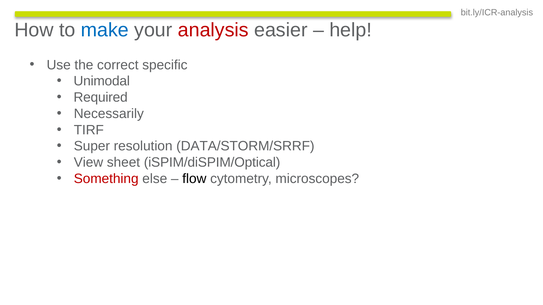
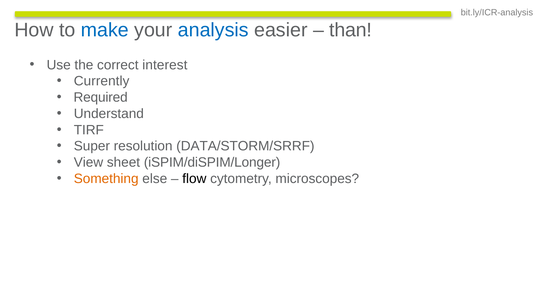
analysis colour: red -> blue (213, 30)
help: help -> than (351, 30)
specific: specific -> interest (165, 65)
Unimodal: Unimodal -> Currently (102, 81)
Necessarily: Necessarily -> Understand (109, 114)
iSPIM/diSPIM/Optical: iSPIM/diSPIM/Optical -> iSPIM/diSPIM/Longer (212, 163)
Something colour: red -> orange (106, 179)
